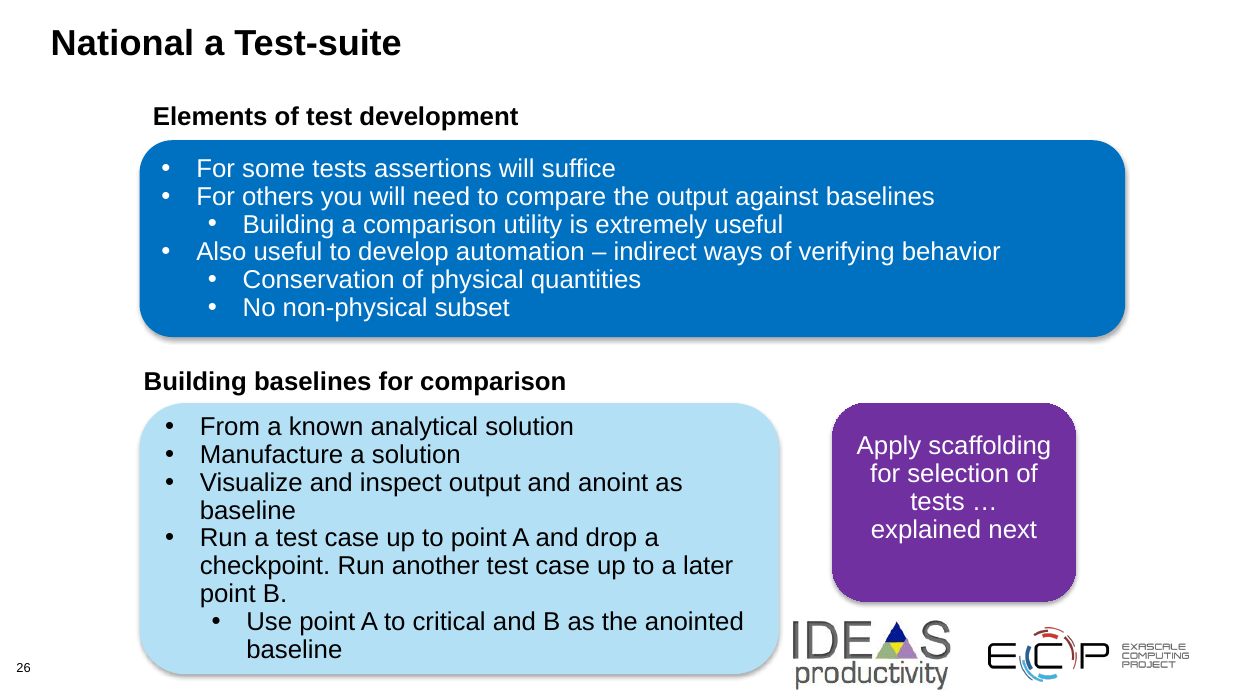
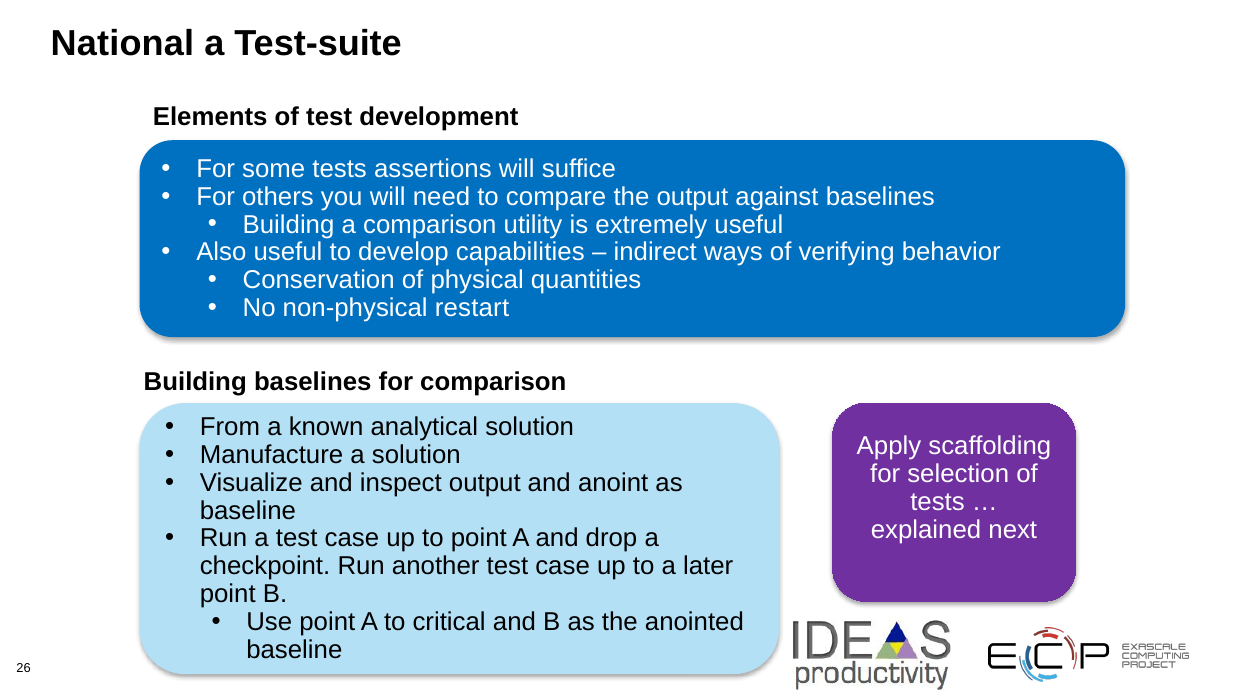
automation: automation -> capabilities (520, 252)
subset: subset -> restart (472, 308)
